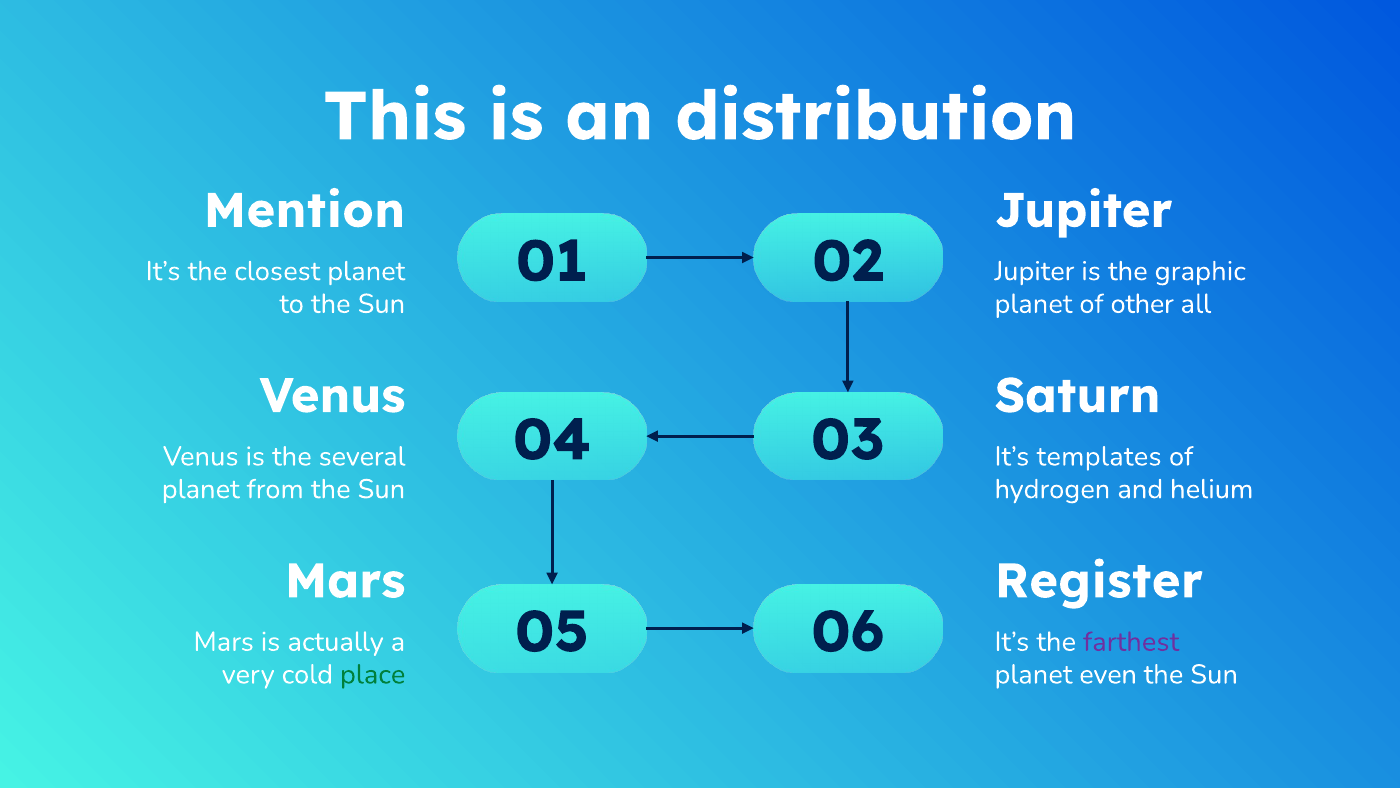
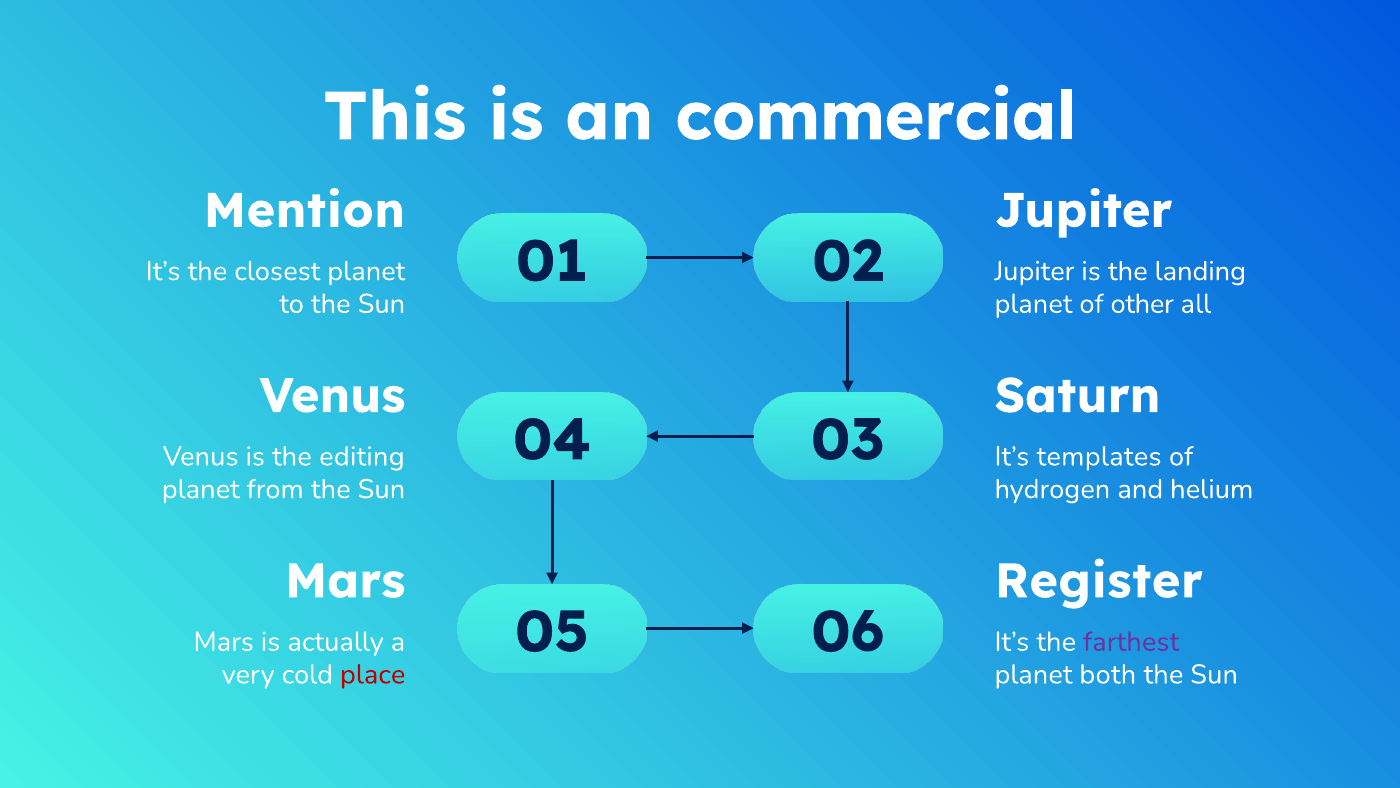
distribution: distribution -> commercial (876, 117)
graphic: graphic -> landing (1200, 271)
several: several -> editing (362, 456)
place colour: green -> red (373, 674)
even: even -> both (1108, 674)
